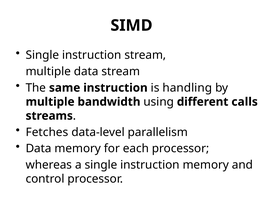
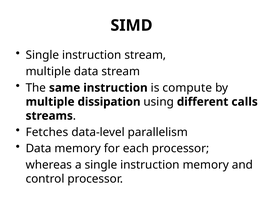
handling: handling -> compute (187, 88)
bandwidth: bandwidth -> dissipation (109, 102)
